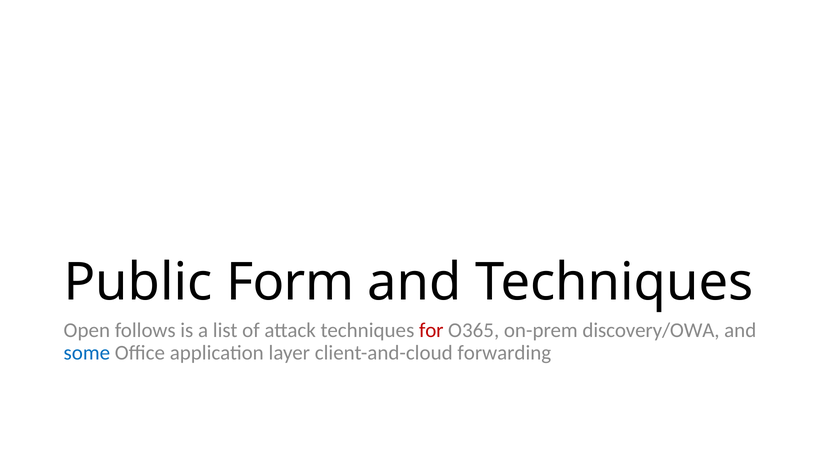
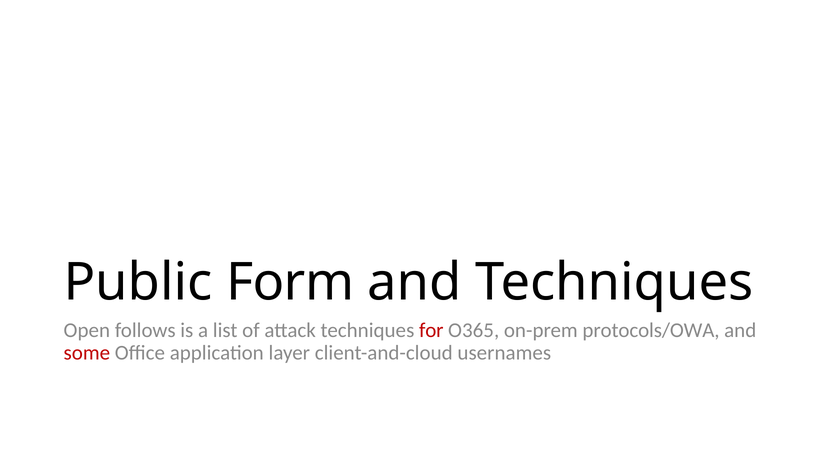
discovery/OWA: discovery/OWA -> protocols/OWA (651, 331)
some colour: blue -> red (87, 353)
forwarding: forwarding -> usernames (504, 353)
